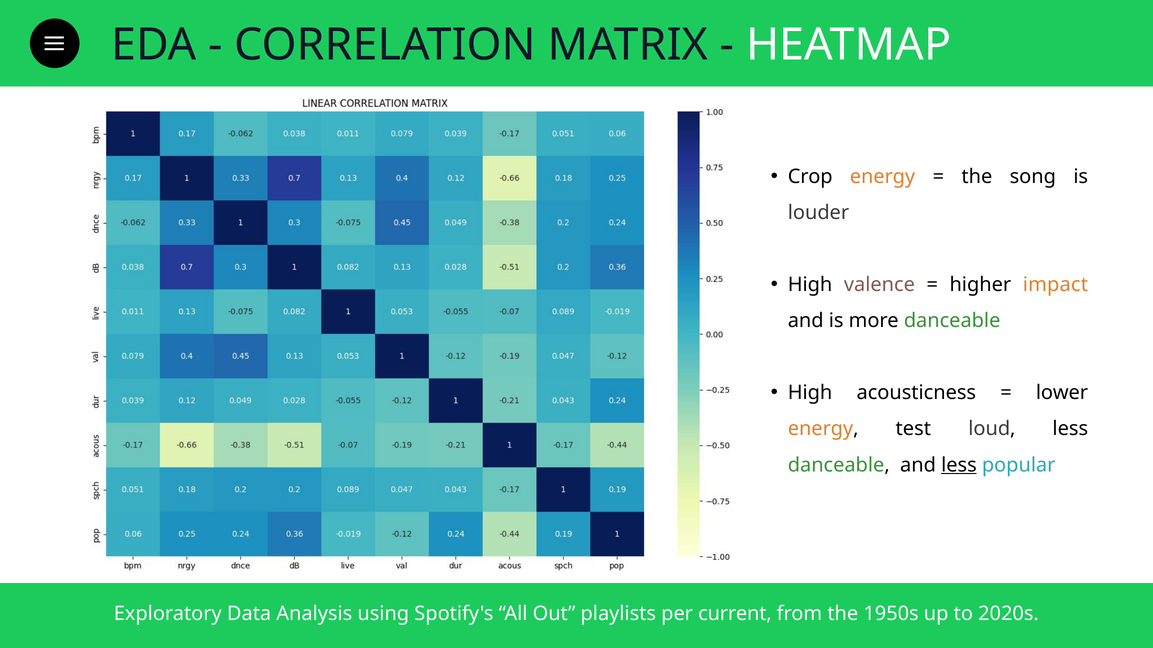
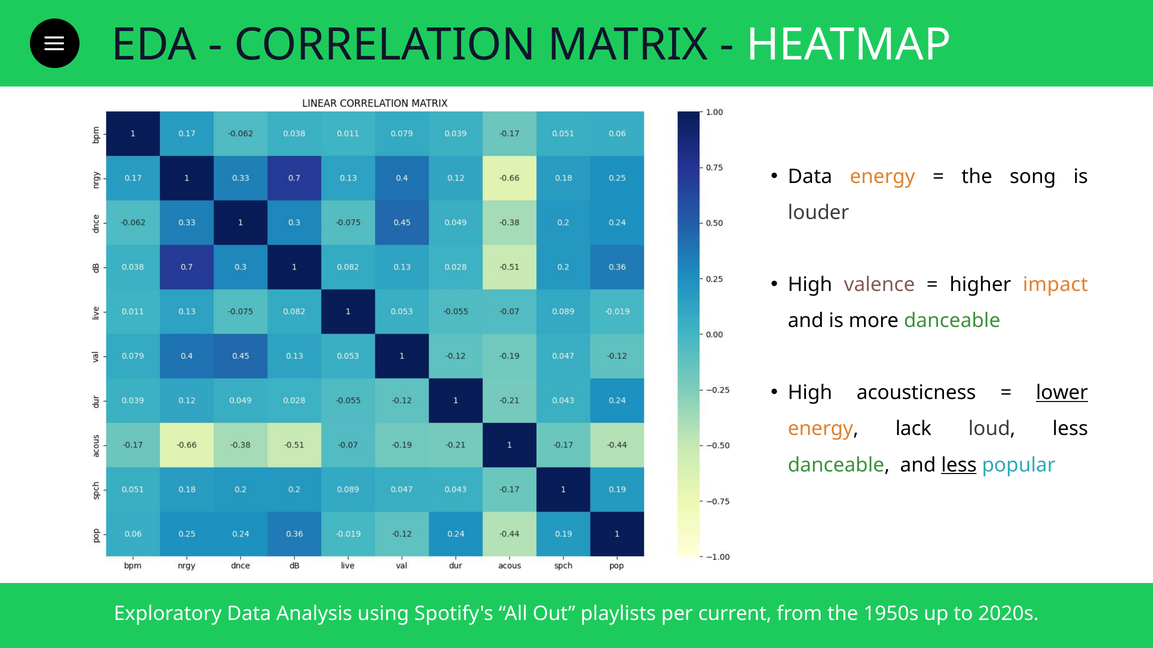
Crop: Crop -> Data (810, 177)
lower underline: none -> present (1062, 393)
test: test -> lack (913, 429)
